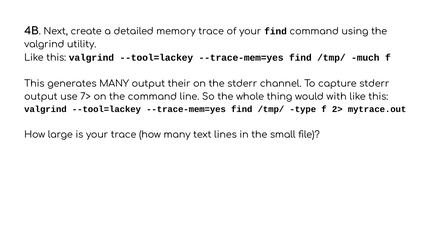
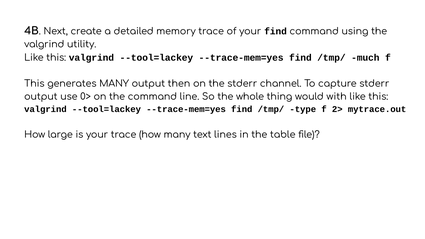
their: their -> then (179, 84)
7>: 7> -> 0> (86, 97)
small: small -> table (283, 135)
